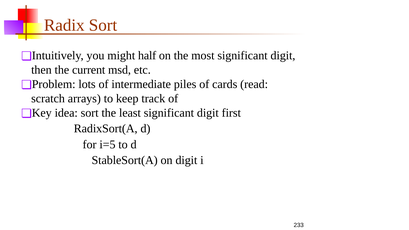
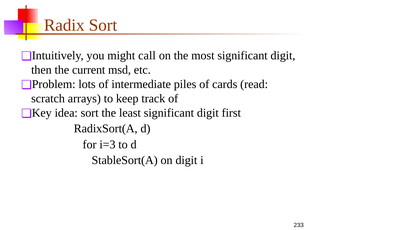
half: half -> call (147, 56)
i=5: i=5 -> i=3 (107, 145)
